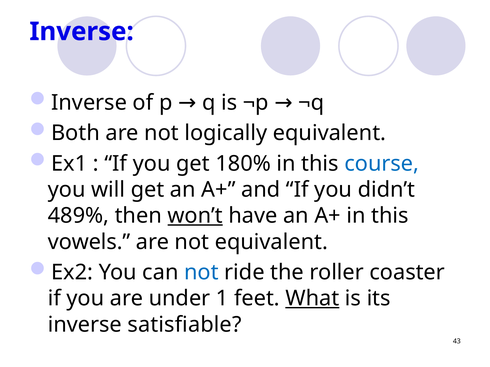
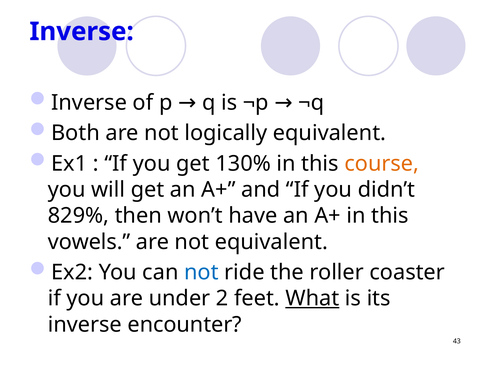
180%: 180% -> 130% (243, 164)
course colour: blue -> orange (382, 164)
489%: 489% -> 829% (78, 216)
won’t underline: present -> none (195, 216)
1: 1 -> 2 (222, 299)
satisfiable: satisfiable -> encounter (185, 325)
